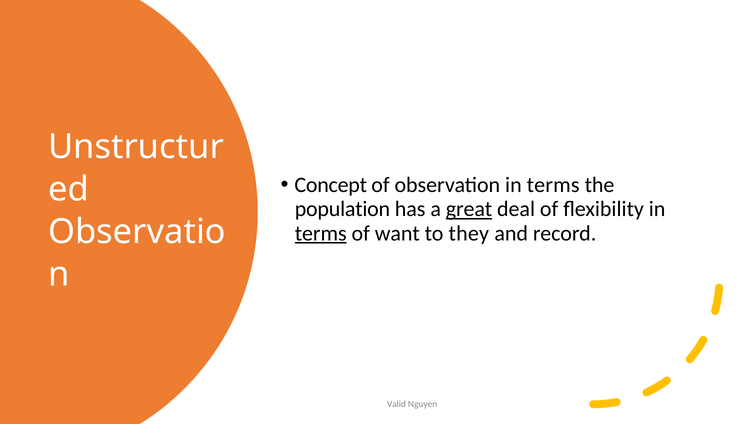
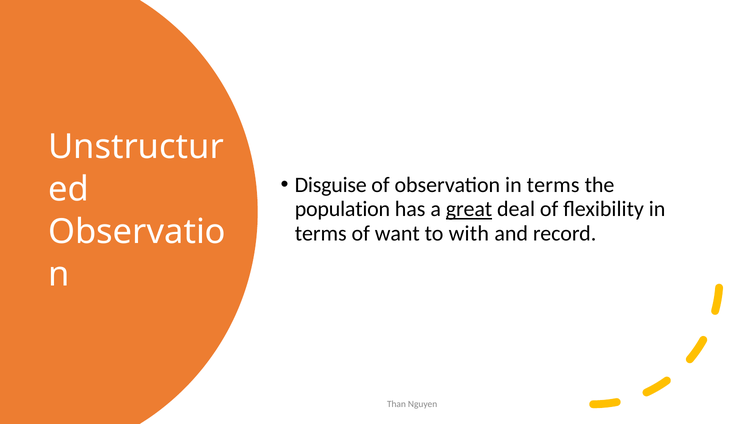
Concept: Concept -> Disguise (331, 185)
terms underline: present -> none (321, 233)
they: they -> with (469, 233)
Valid: Valid -> Than (396, 404)
